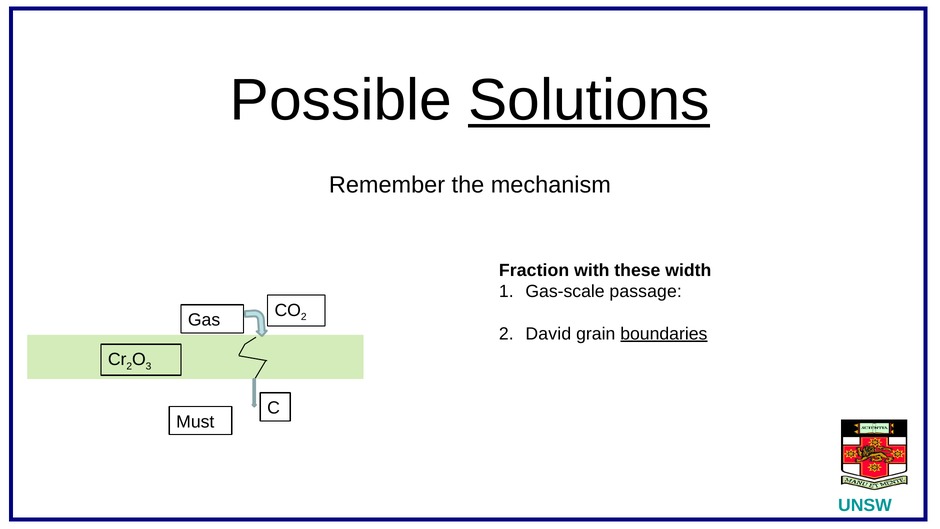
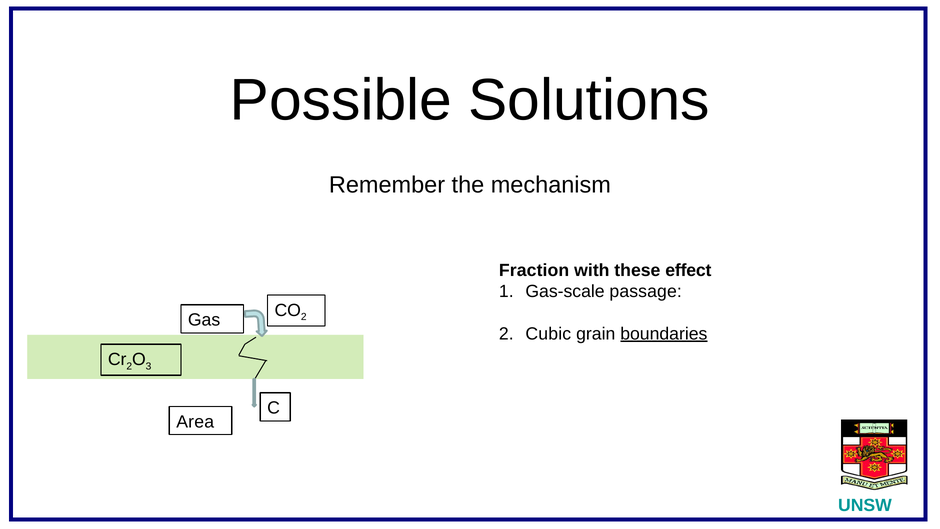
Solutions underline: present -> none (589, 100)
width: width -> effect (688, 270)
David: David -> Cubic (548, 334)
Must: Must -> Area (195, 422)
